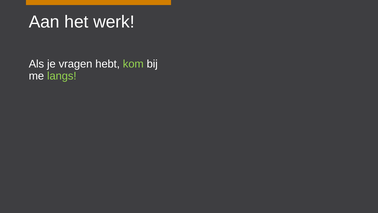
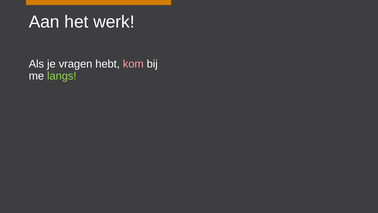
kom colour: light green -> pink (133, 64)
